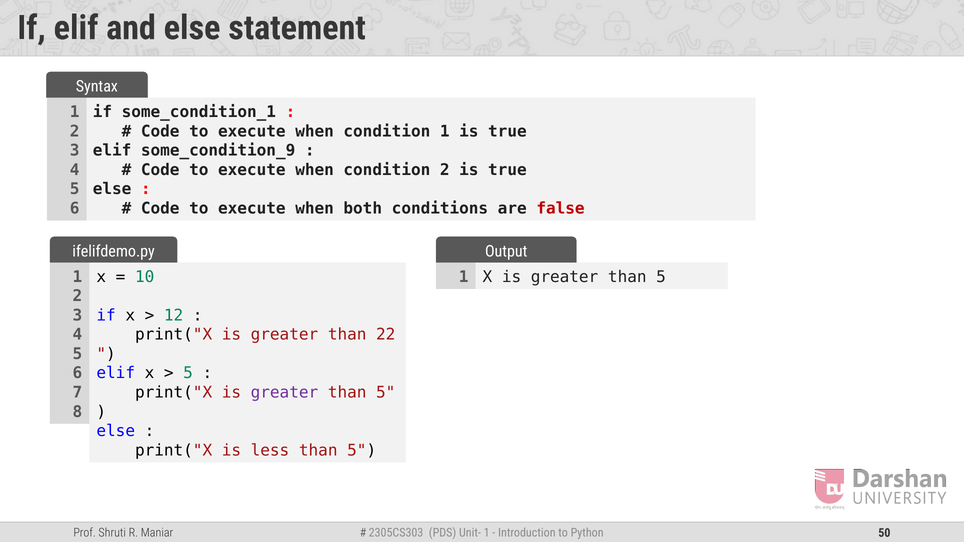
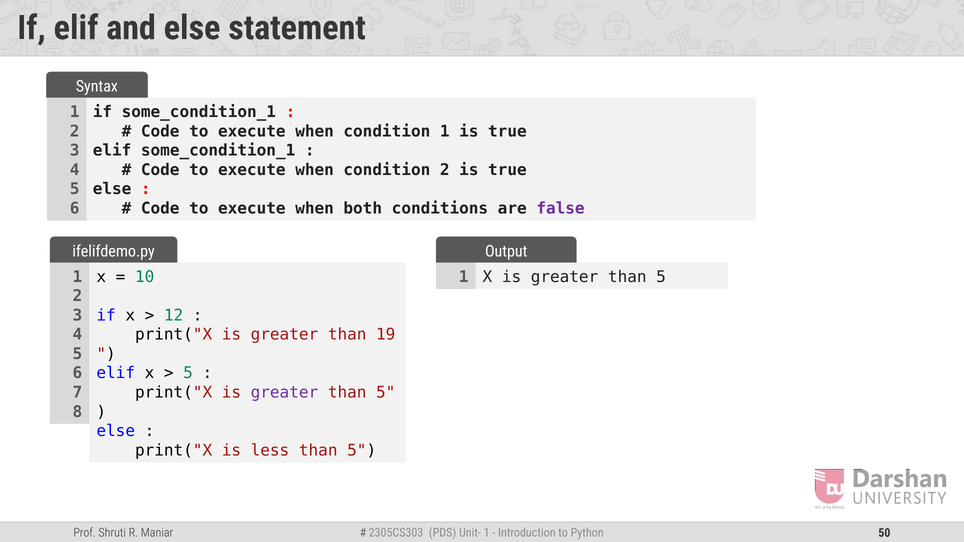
elif some_condition_9: some_condition_9 -> some_condition_1 (218, 151)
false colour: red -> purple (561, 208)
22: 22 -> 19 (386, 335)
